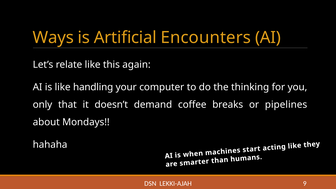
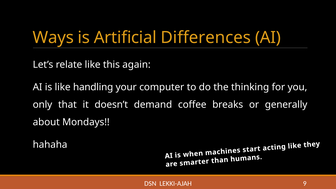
Encounters: Encounters -> Differences (206, 38)
pipelines: pipelines -> generally (286, 105)
